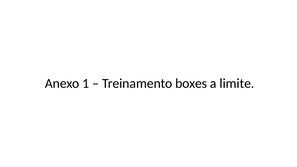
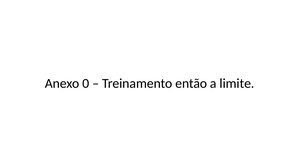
1: 1 -> 0 (86, 83)
boxes: boxes -> então (191, 83)
